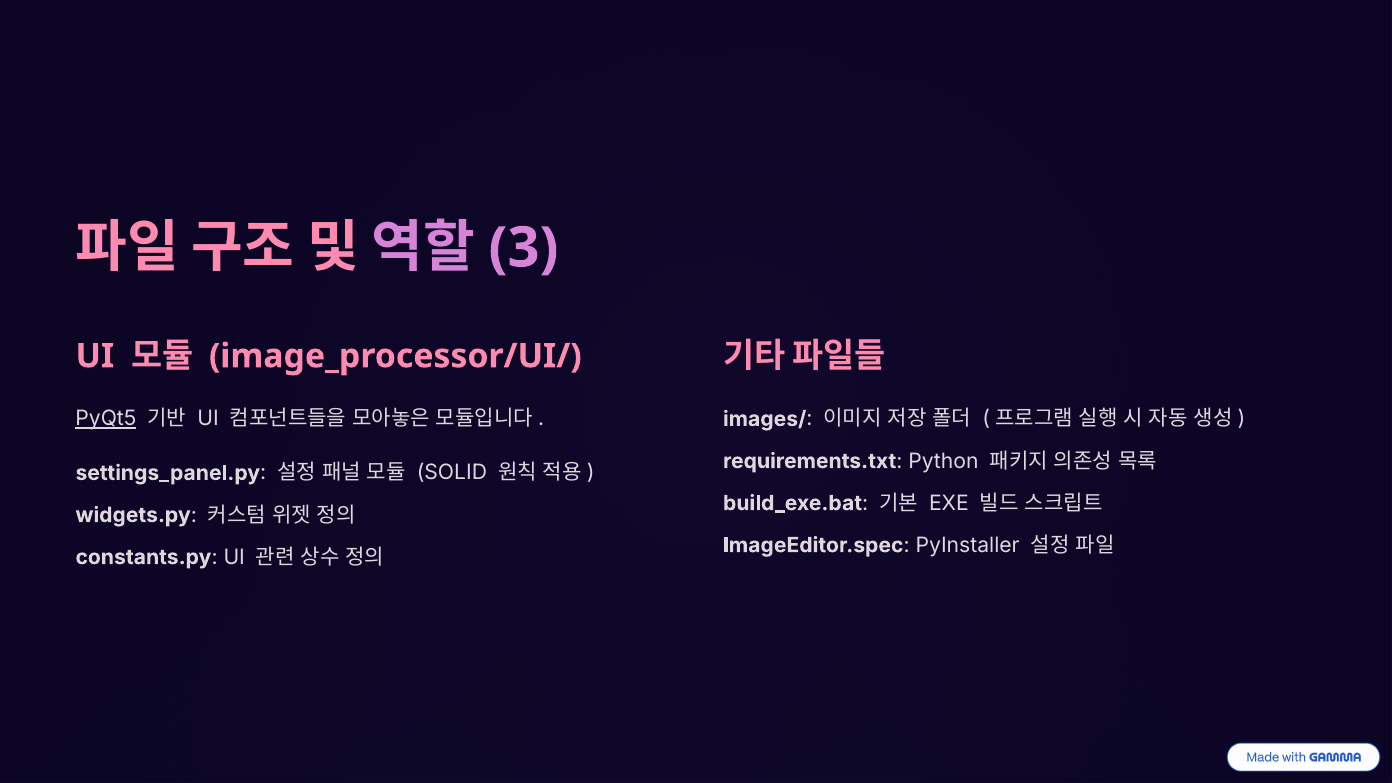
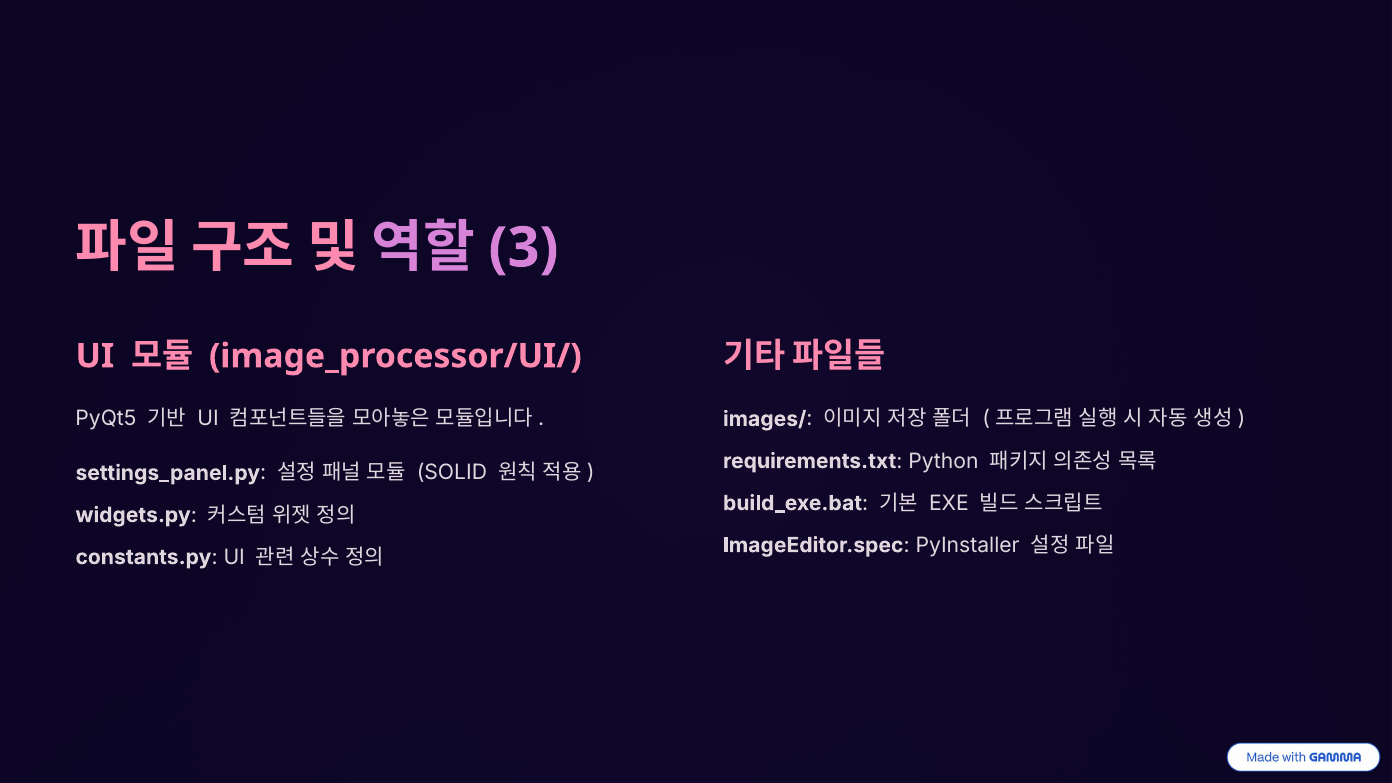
PyQt5 underline: present -> none (106, 419)
